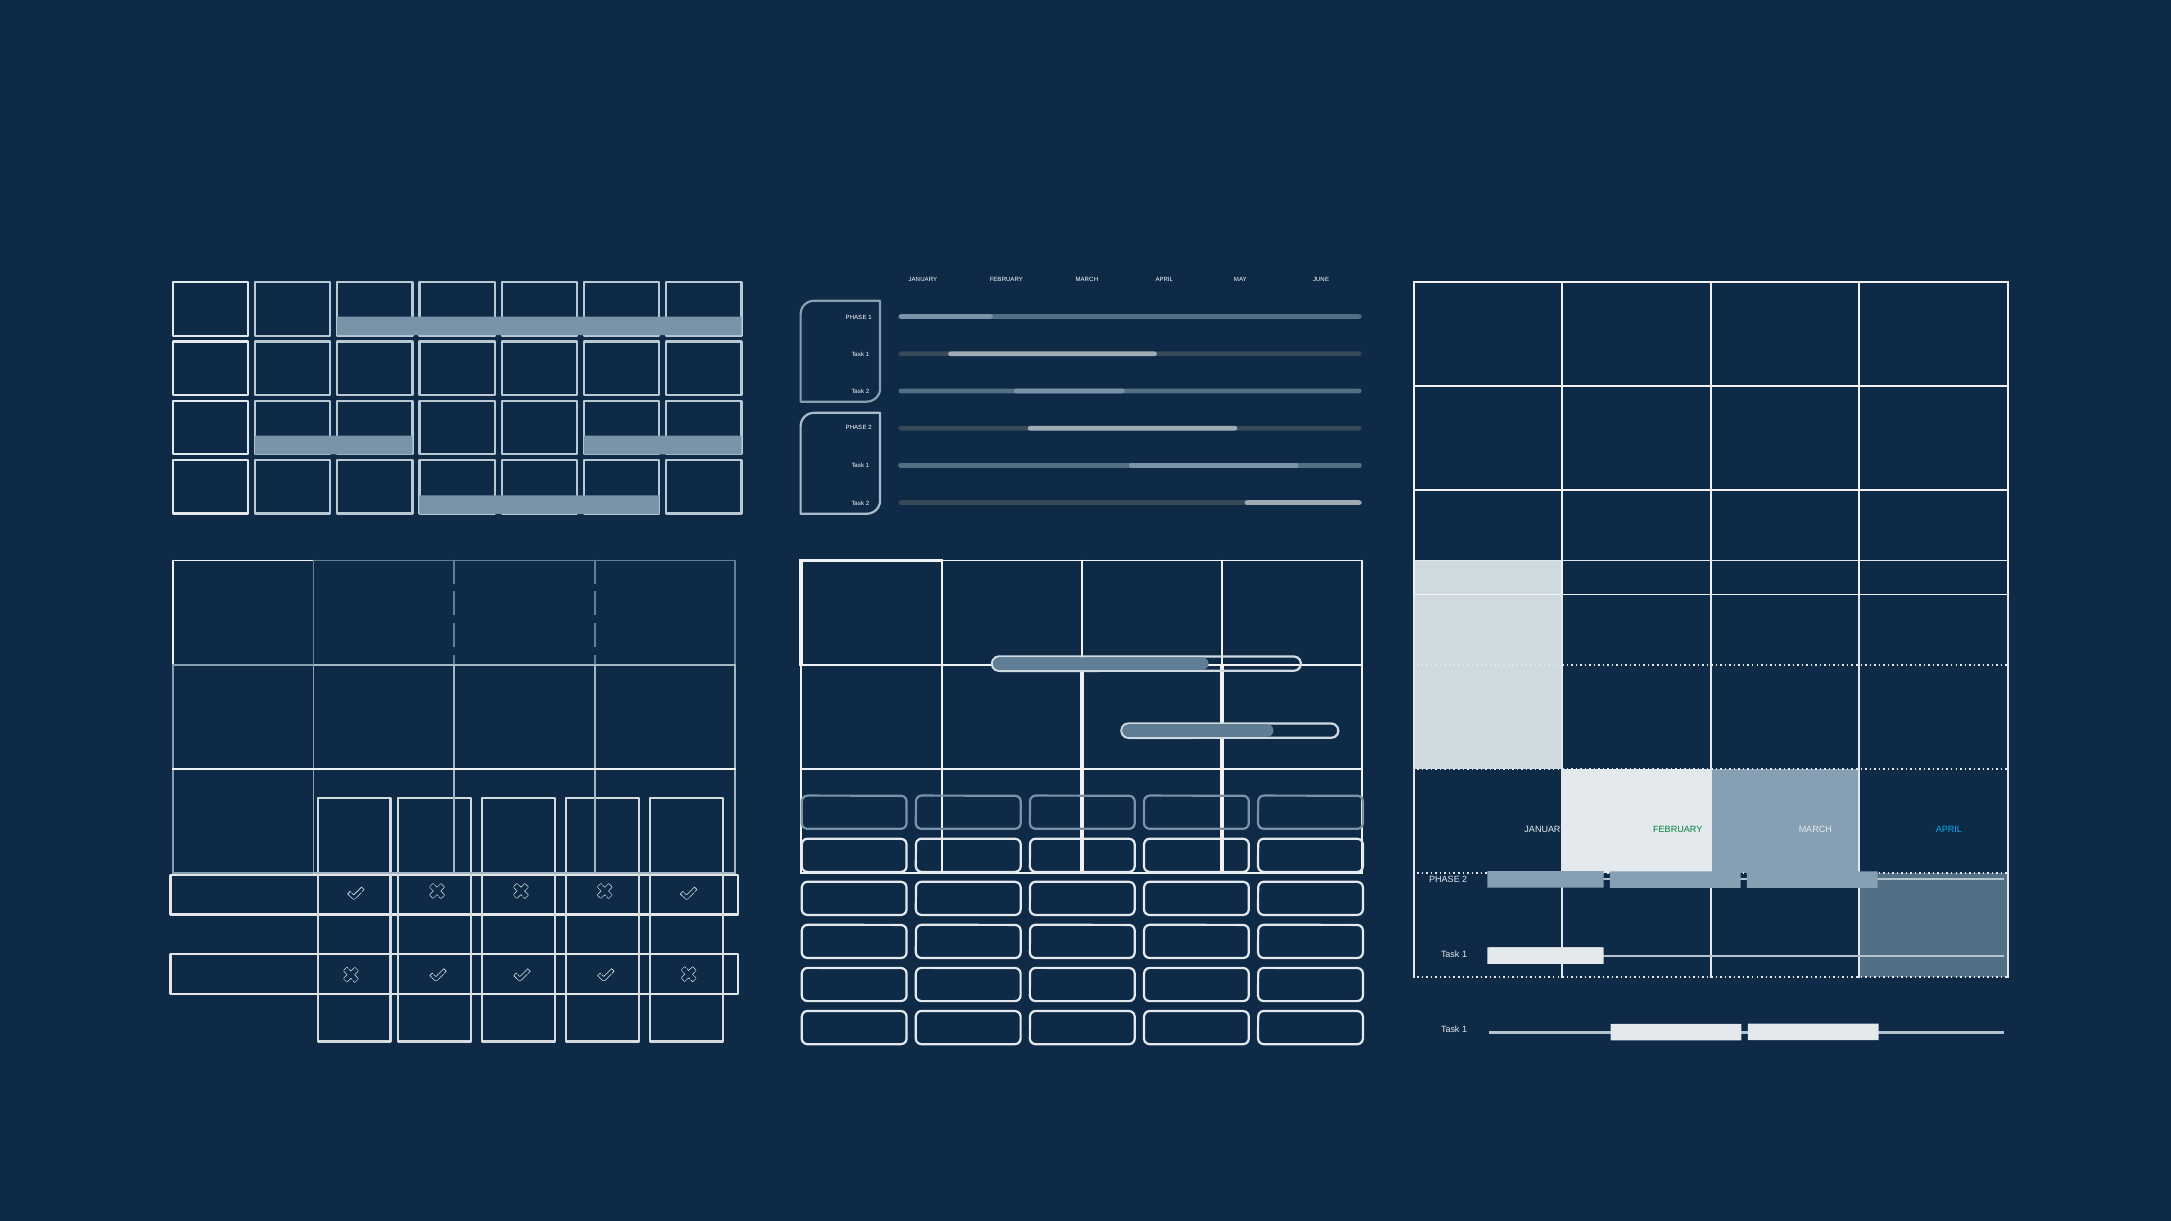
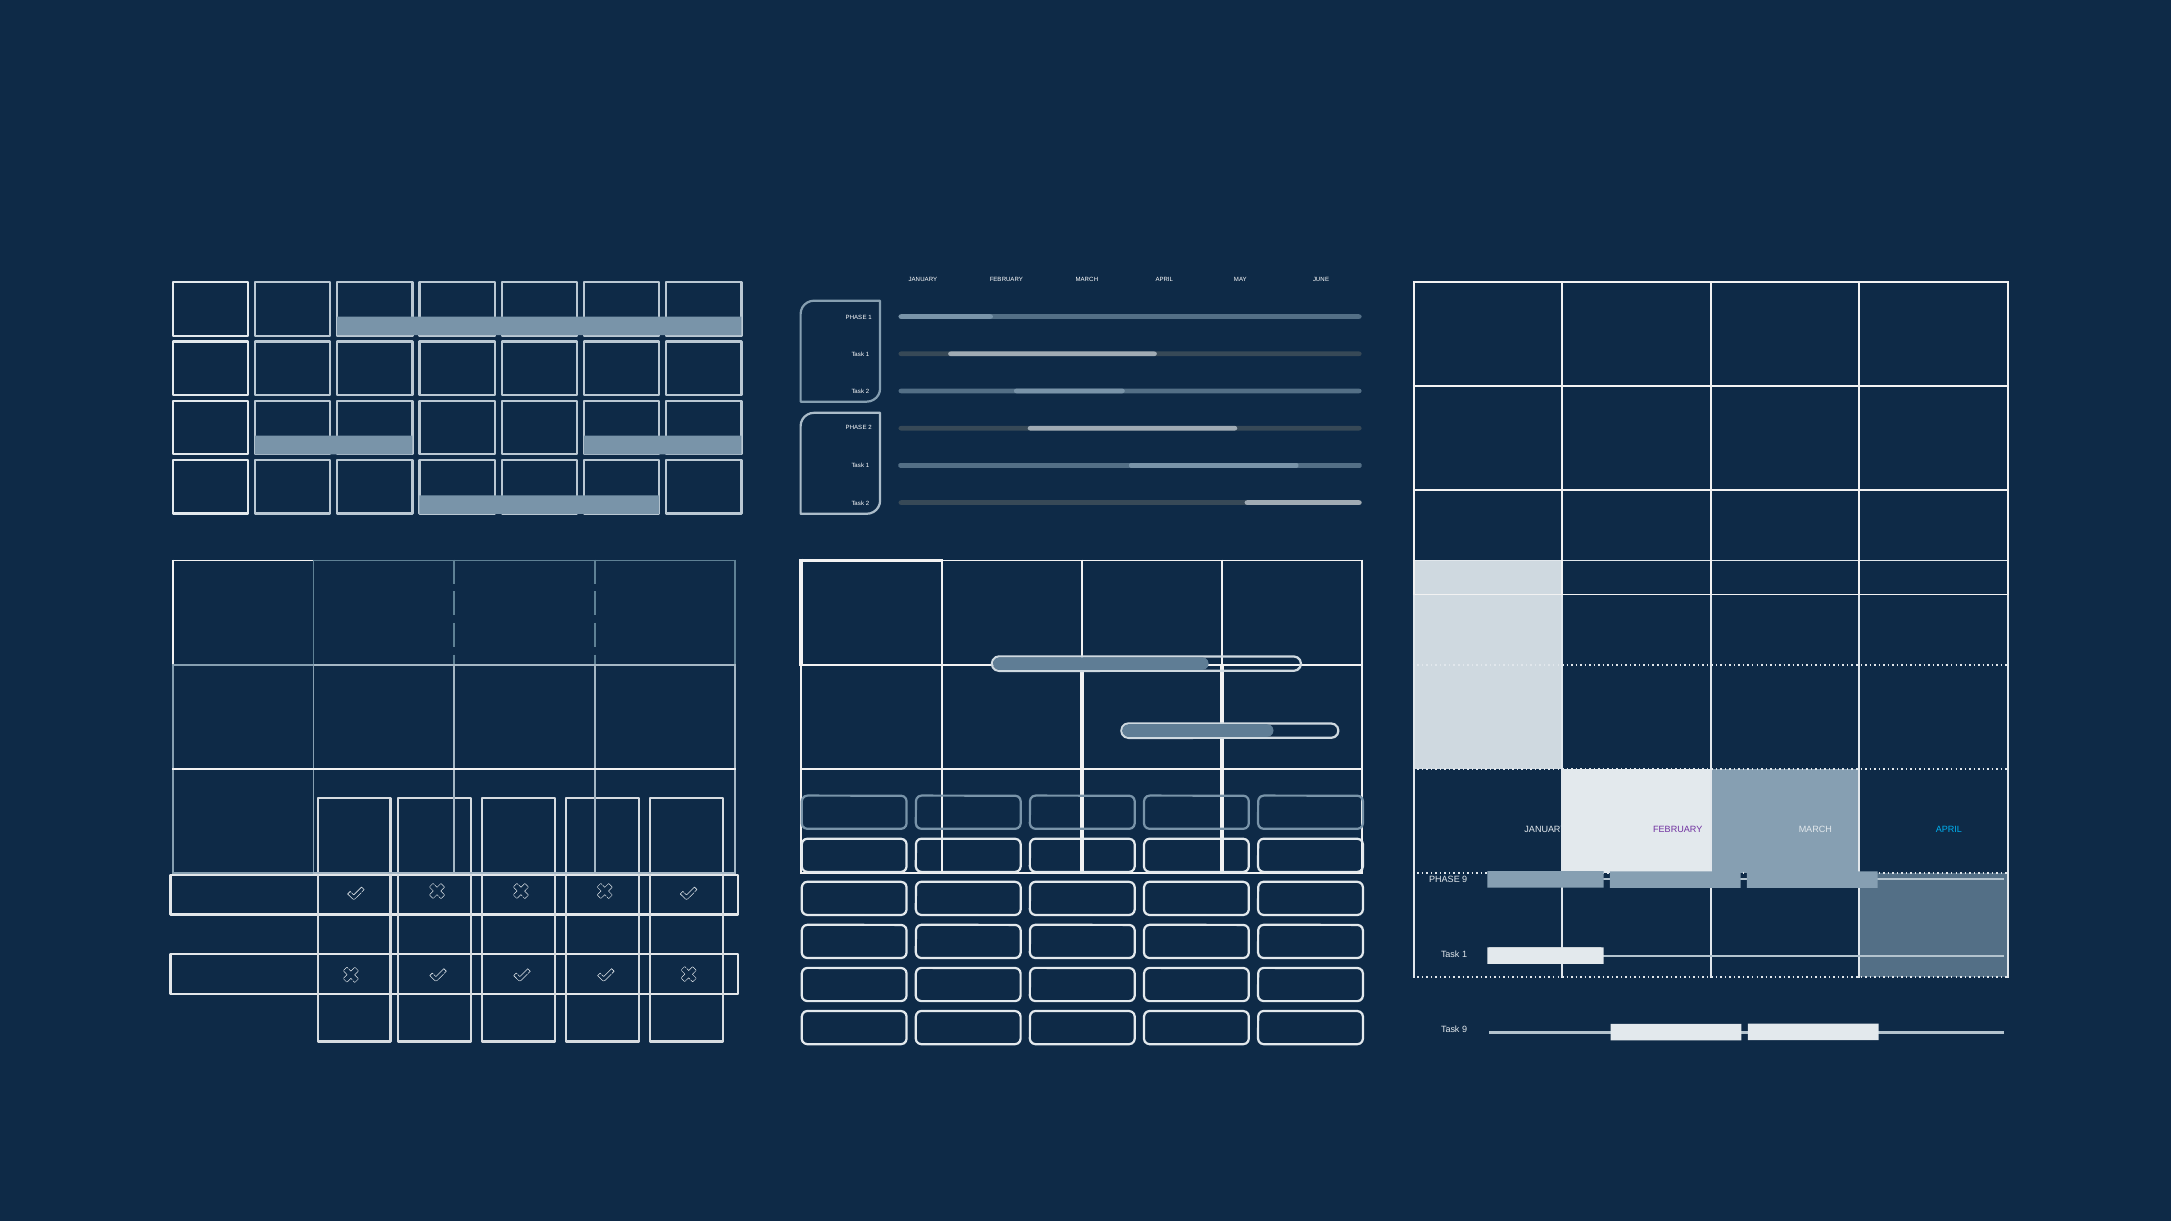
FEBRUARY colour: green -> purple (1678, 830)
2: 2 -> 9 (1465, 880)
1: 1 -> 9 (1465, 1030)
